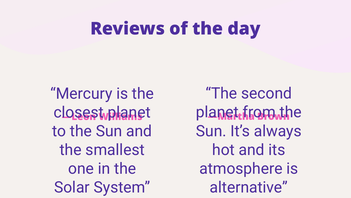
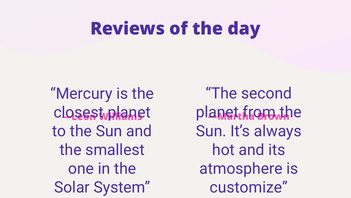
alternative: alternative -> customize (249, 187)
